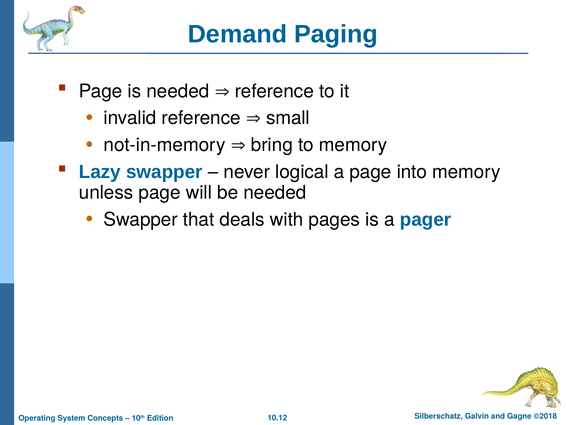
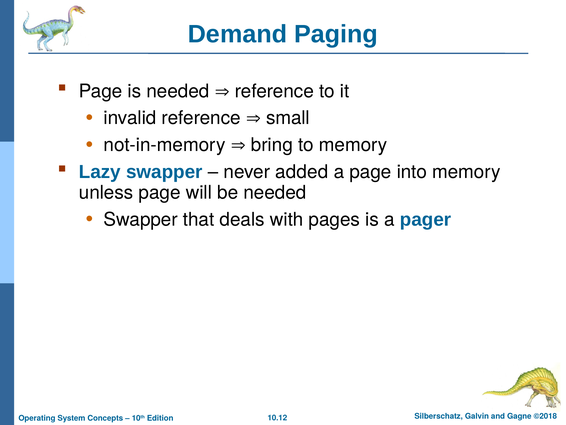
logical: logical -> added (302, 172)
